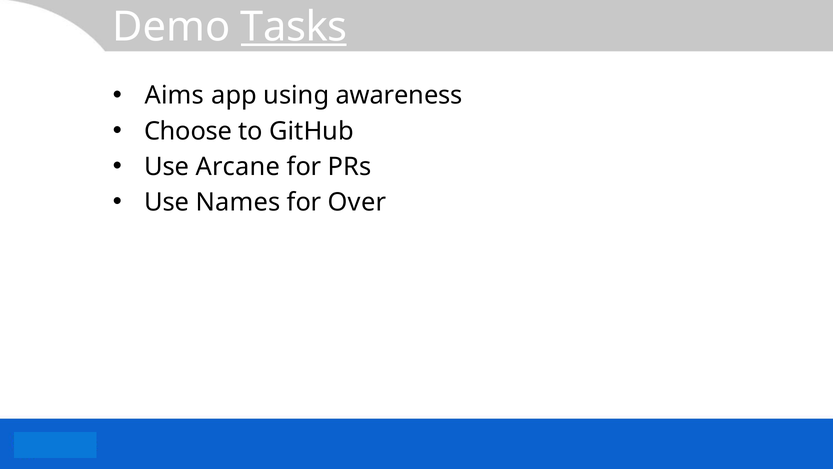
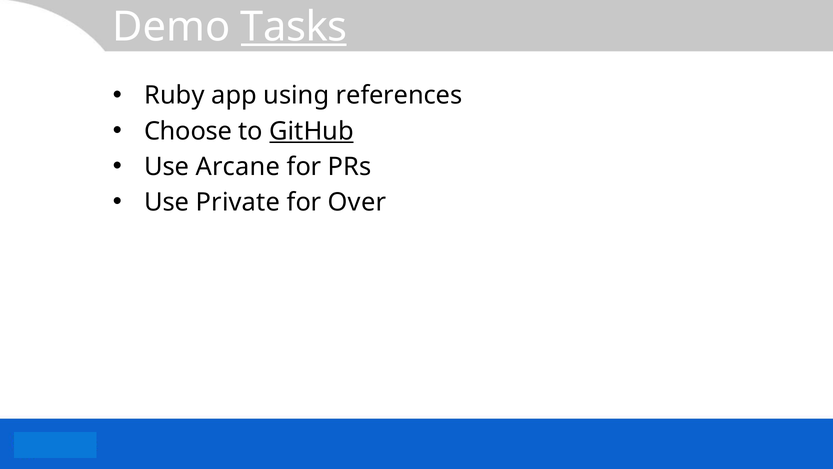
Aims: Aims -> Ruby (174, 95)
awareness: awareness -> references (399, 95)
GitHub underline: none -> present (312, 131)
Names: Names -> Private (238, 202)
